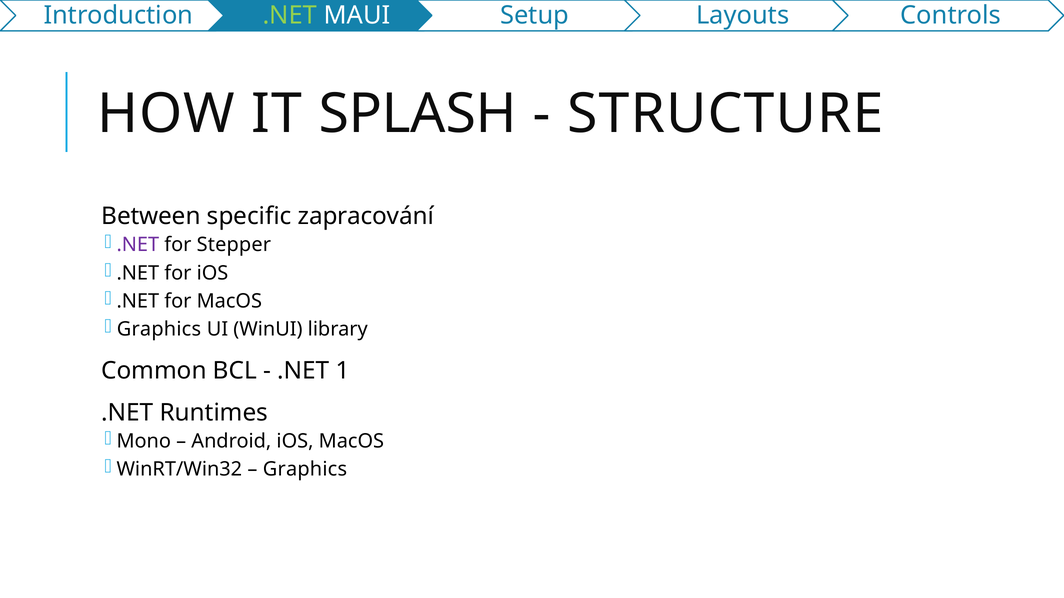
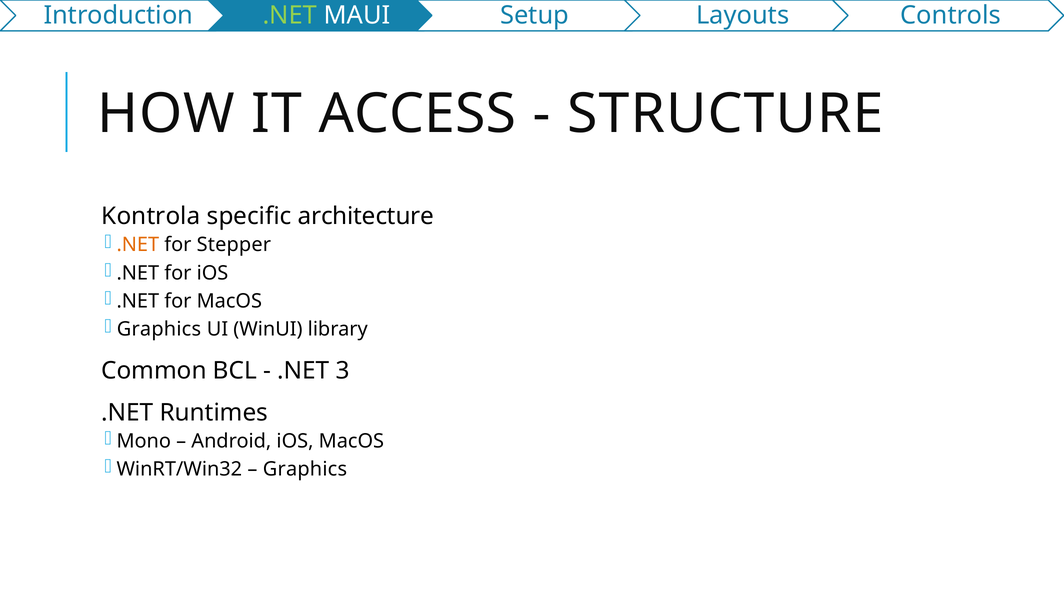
SPLASH: SPLASH -> ACCESS (417, 114)
Between: Between -> Kontrola (151, 216)
zapracování: zapracování -> architecture (366, 216)
.NET colour: purple -> orange (138, 245)
1: 1 -> 3 (343, 371)
